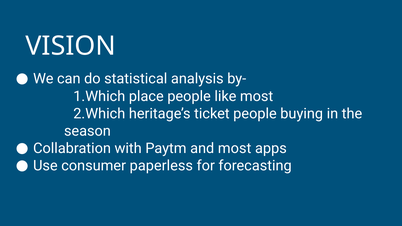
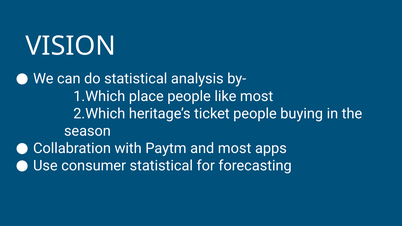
consumer paperless: paperless -> statistical (161, 166)
